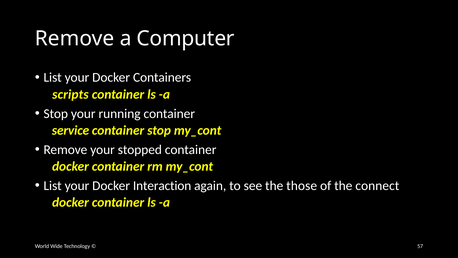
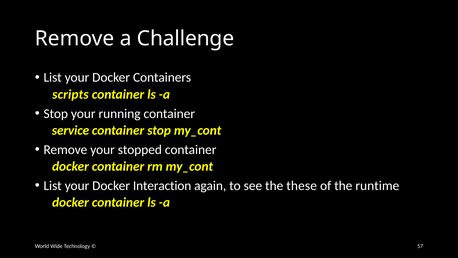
Computer: Computer -> Challenge (186, 38)
those: those -> these (302, 185)
connect: connect -> runtime (377, 185)
